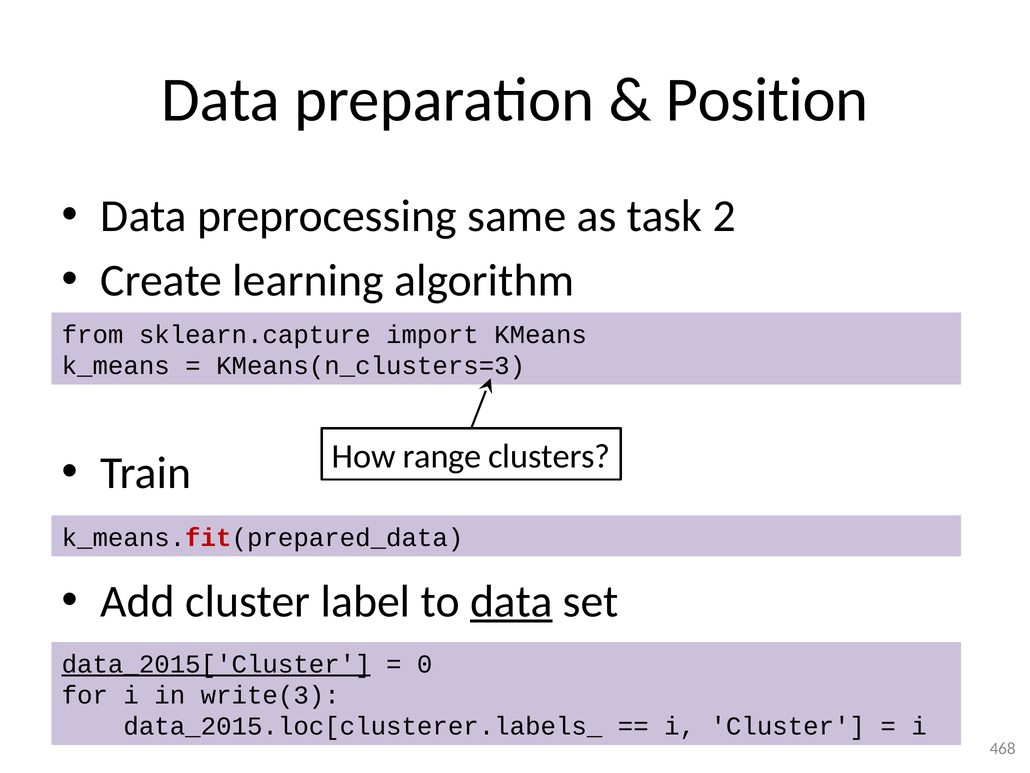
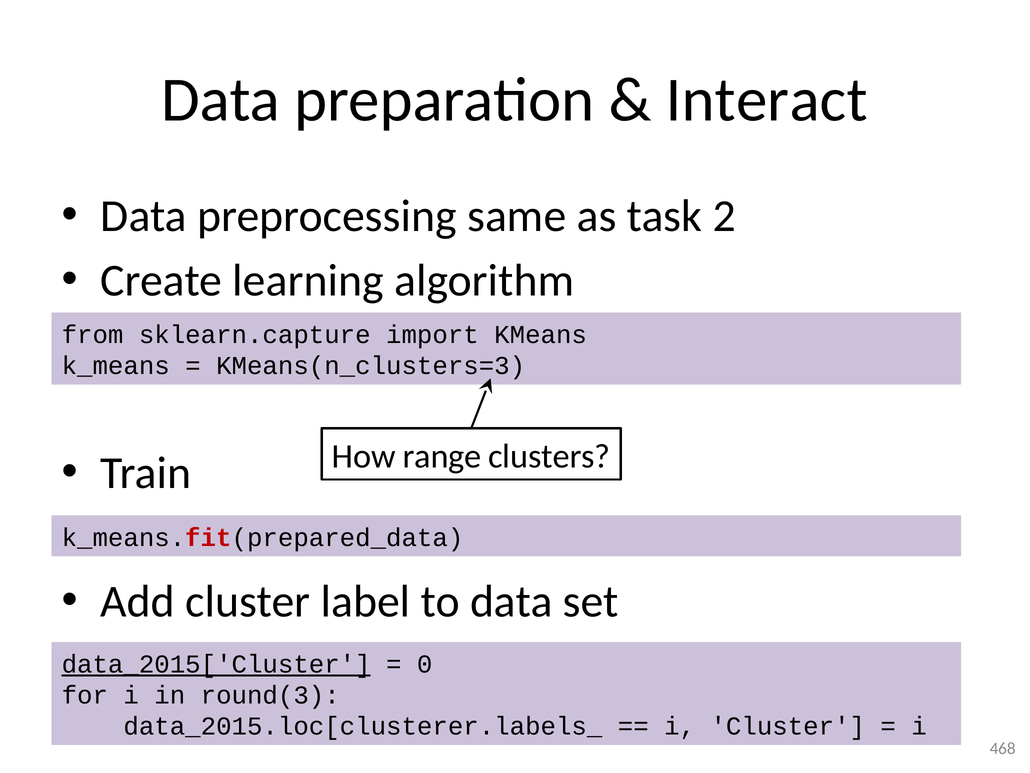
Position: Position -> Interact (767, 100)
data underline: present -> none (511, 601)
write(3: write(3 -> round(3 (270, 695)
